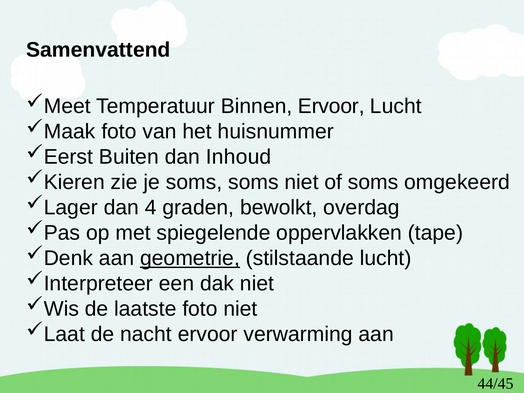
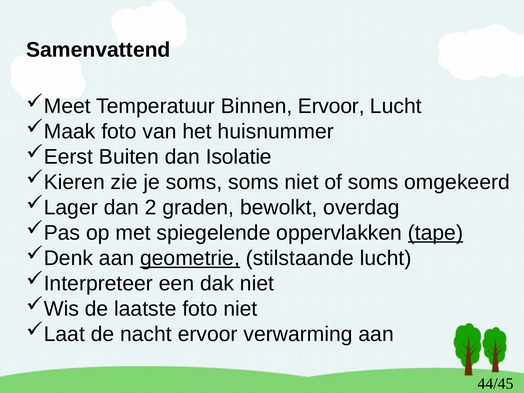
Inhoud: Inhoud -> Isolatie (239, 157)
4: 4 -> 2 (151, 208)
tape underline: none -> present (435, 233)
